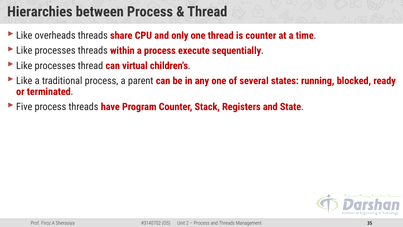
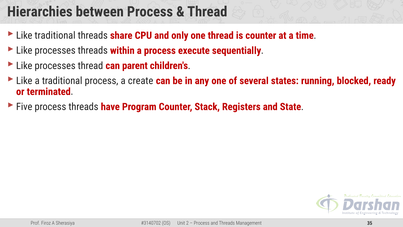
Like overheads: overheads -> traditional (55, 35)
virtual: virtual -> parent (135, 66)
parent: parent -> create (141, 81)
